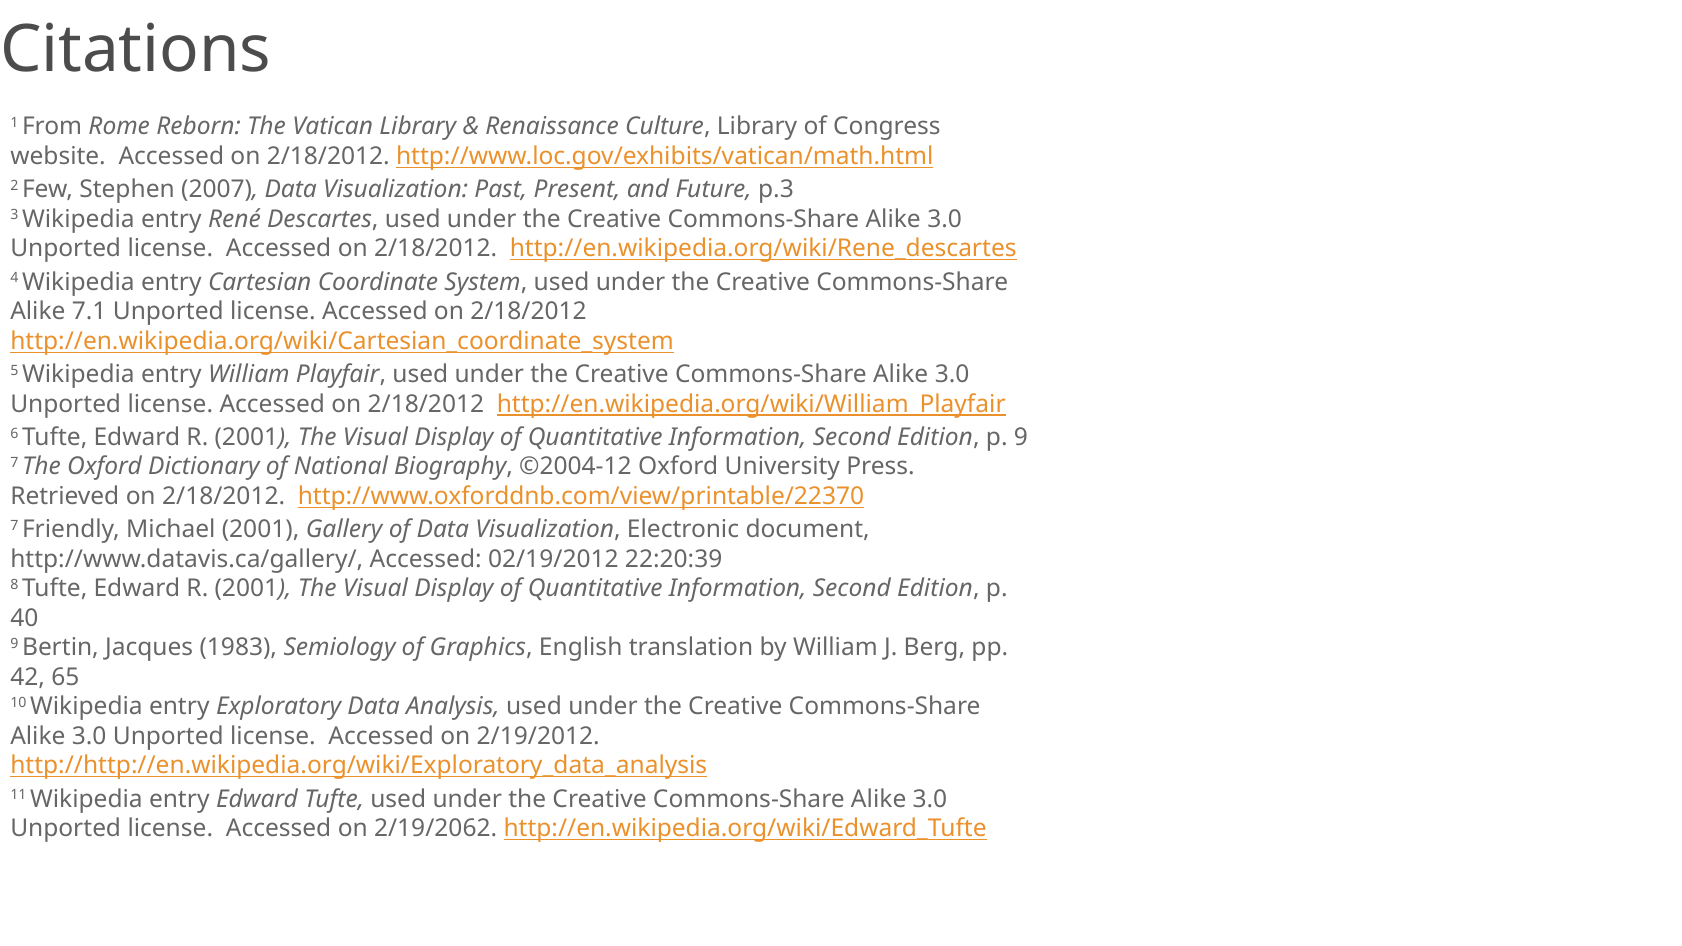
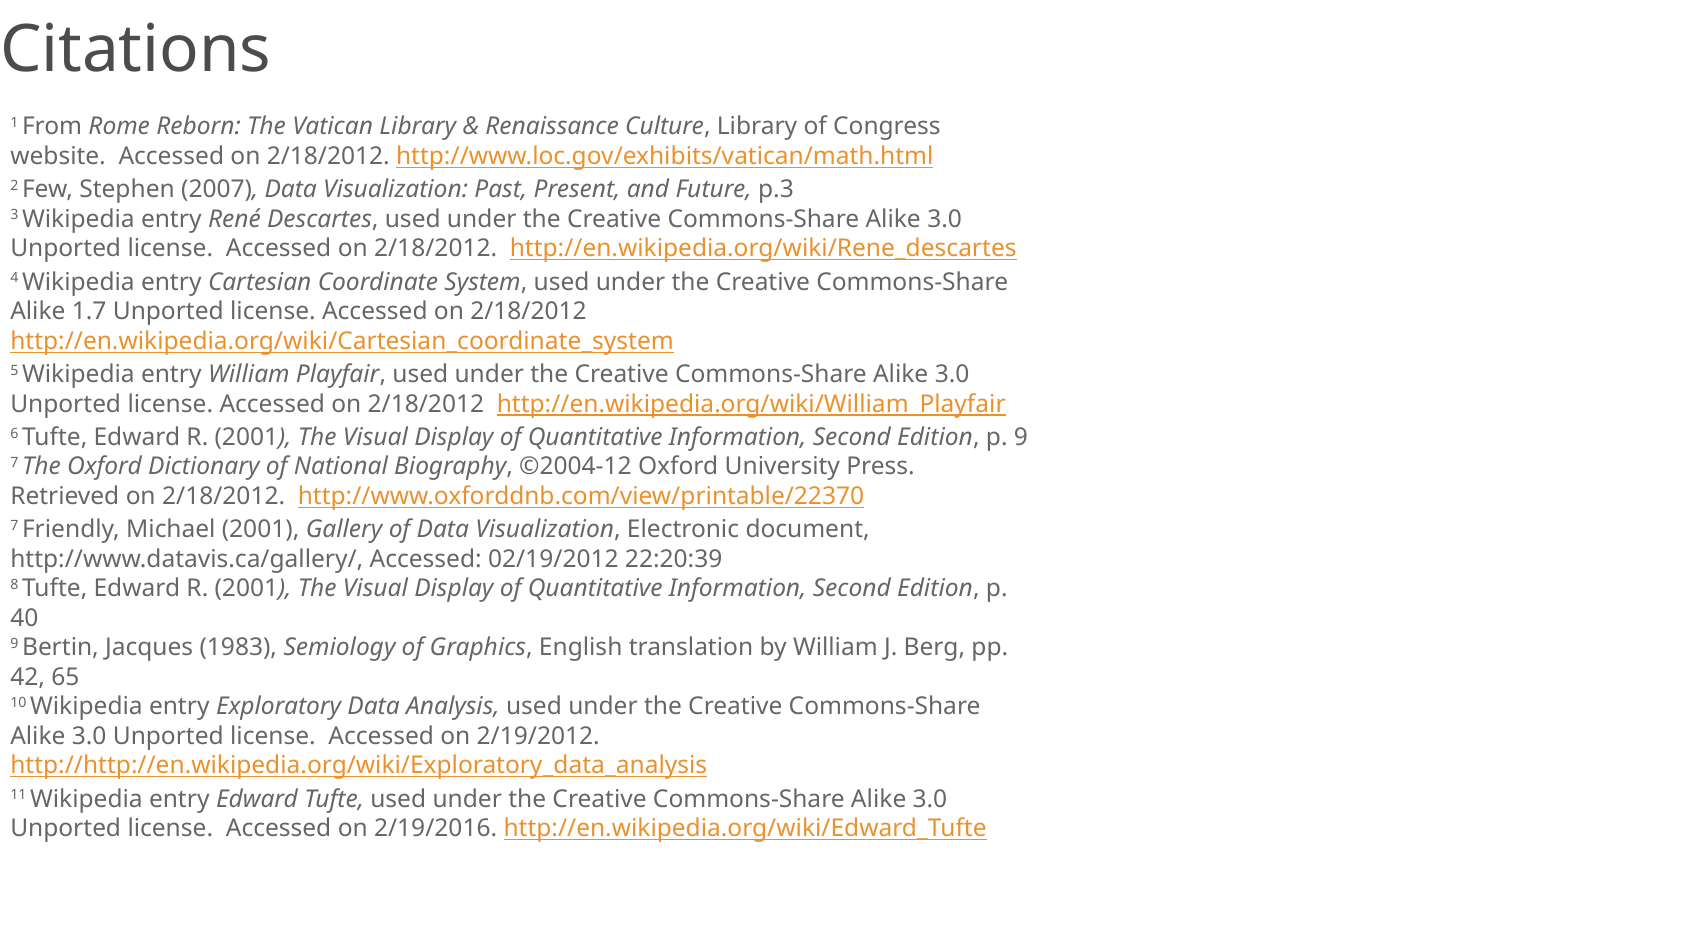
7.1: 7.1 -> 1.7 (89, 312)
2/19/2062: 2/19/2062 -> 2/19/2016 (436, 829)
